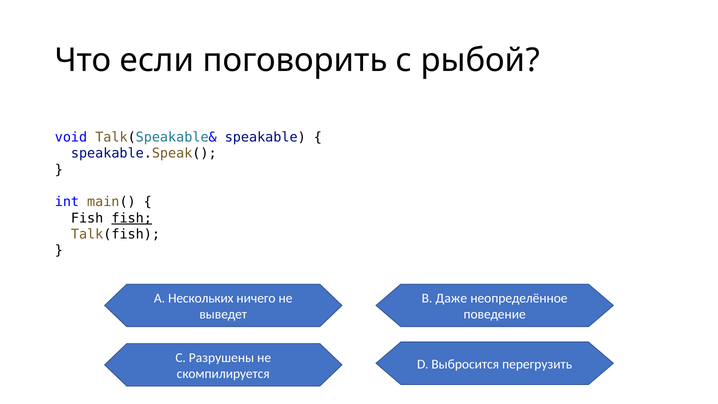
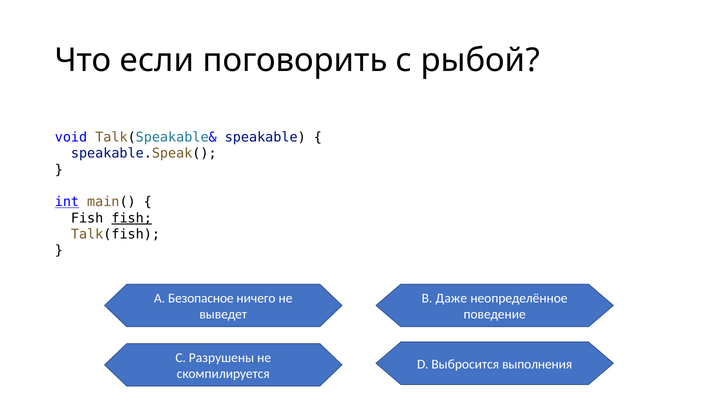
int underline: none -> present (67, 202)
Нескольких: Нескольких -> Безопасное (201, 298)
перегрузить: перегрузить -> выполнения (537, 364)
